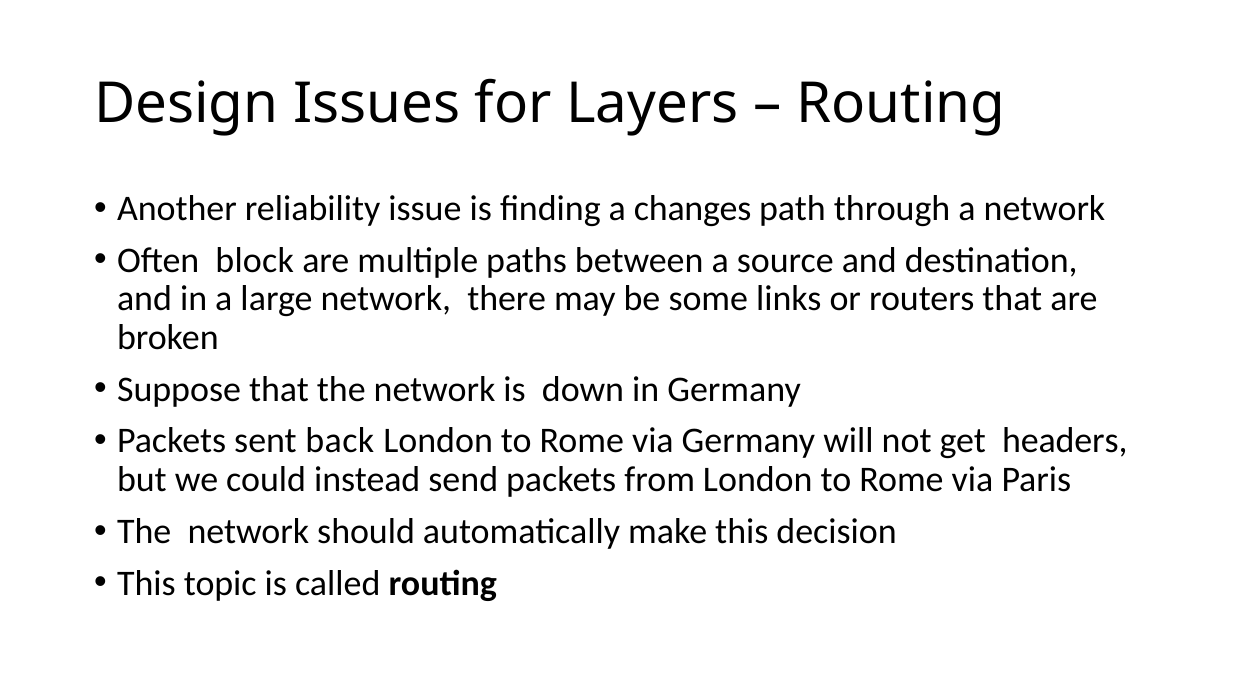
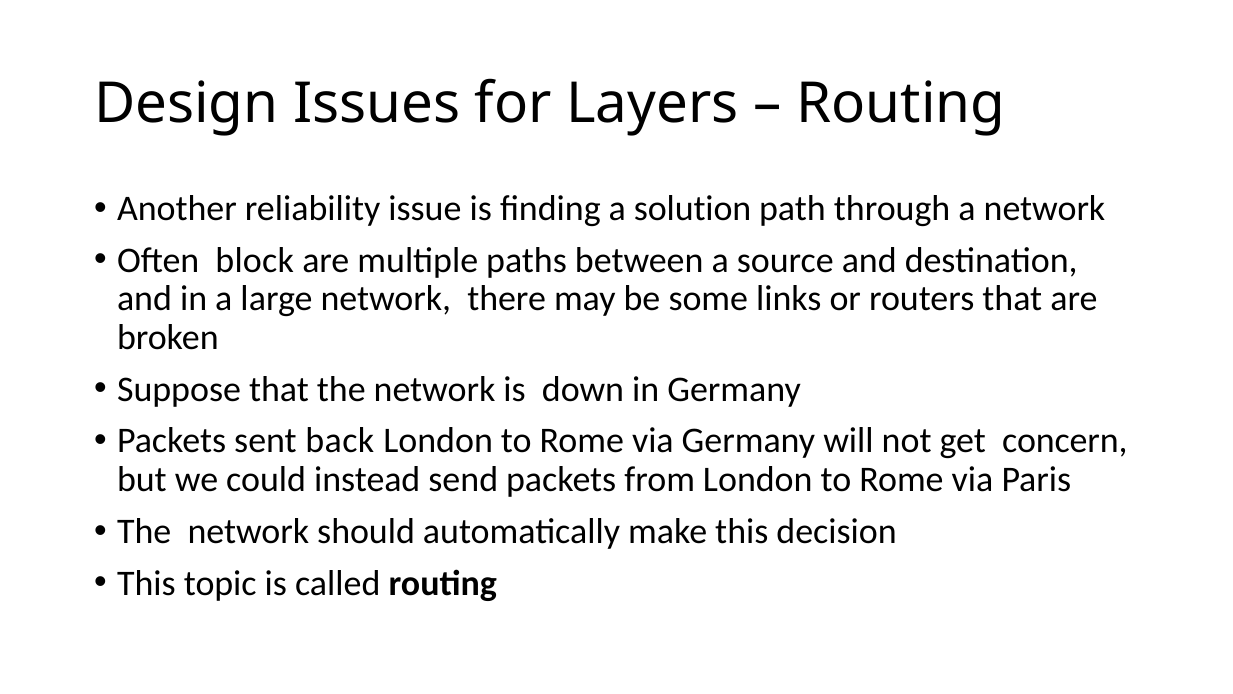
changes: changes -> solution (693, 208)
headers: headers -> concern (1065, 441)
